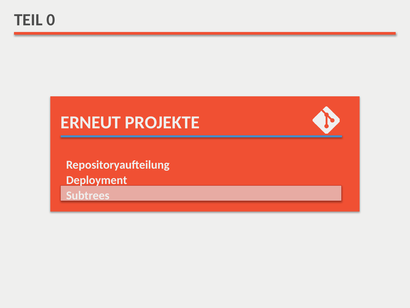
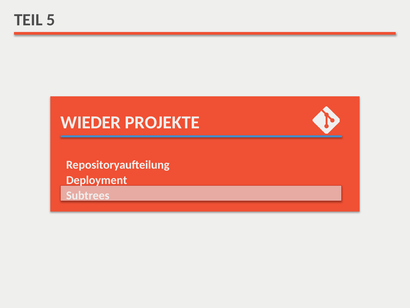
0: 0 -> 5 (51, 20)
ERNEUT: ERNEUT -> WIEDER (91, 122)
